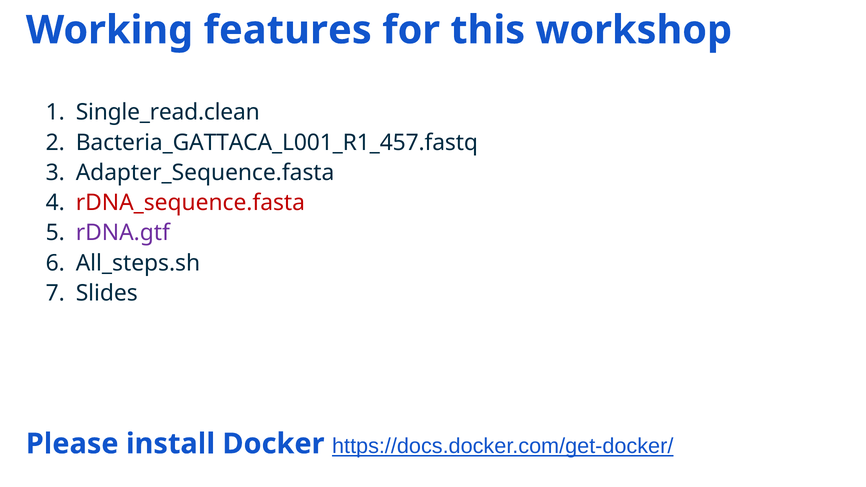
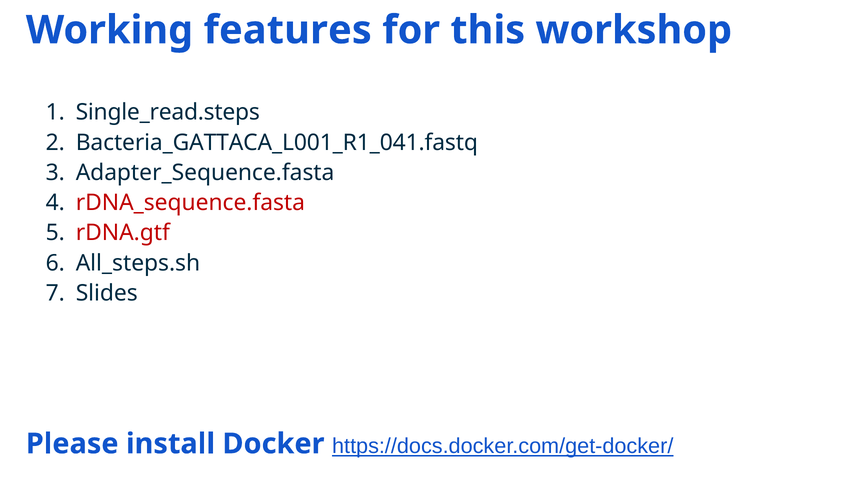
Single_read.clean: Single_read.clean -> Single_read.steps (168, 112)
Bacteria_GATTACA_L001_R1_457.fastq: Bacteria_GATTACA_L001_R1_457.fastq -> Bacteria_GATTACA_L001_R1_041.fastq (277, 143)
rDNA.gtf colour: purple -> red (123, 233)
